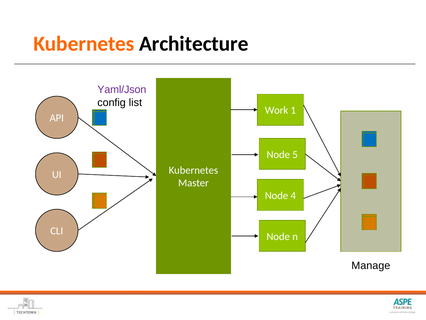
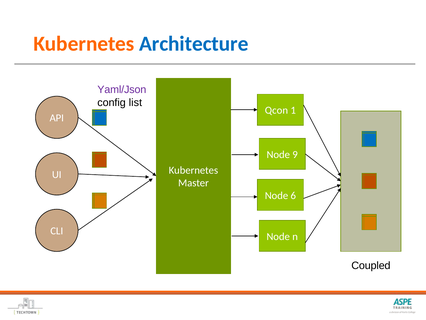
Architecture colour: black -> blue (194, 44)
Work: Work -> Qcon (276, 110)
5: 5 -> 9 (295, 154)
4: 4 -> 6 (293, 195)
Manage: Manage -> Coupled (371, 265)
